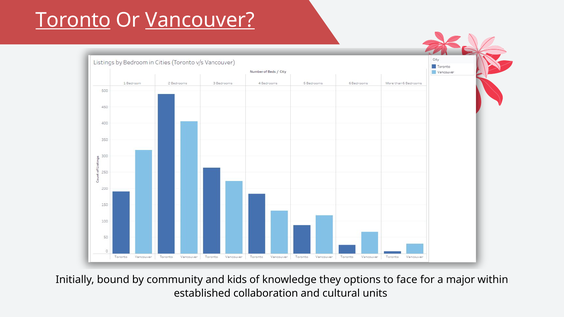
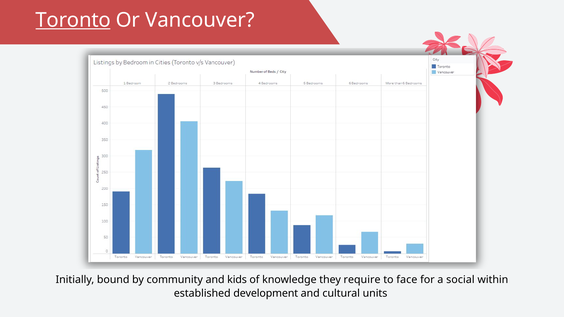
Vancouver underline: present -> none (200, 20)
options: options -> require (362, 280)
major: major -> social (460, 280)
collaboration: collaboration -> development (266, 294)
